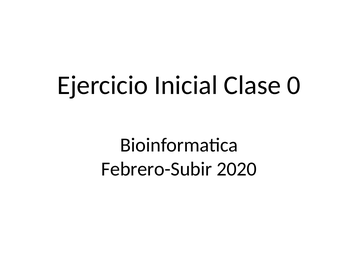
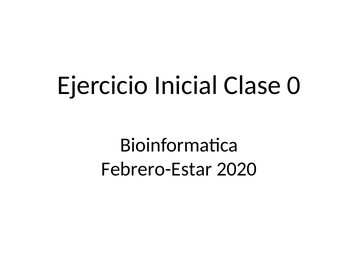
Febrero-Subir: Febrero-Subir -> Febrero-Estar (157, 169)
